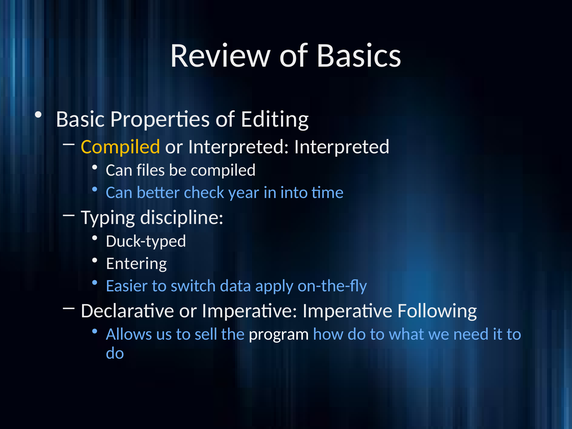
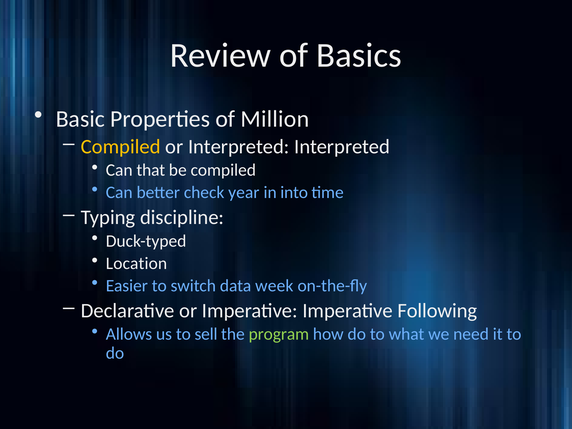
Editing: Editing -> Million (275, 119)
files: files -> that (151, 170)
Entering: Entering -> Location (136, 263)
apply: apply -> week (274, 286)
program colour: white -> light green (279, 334)
